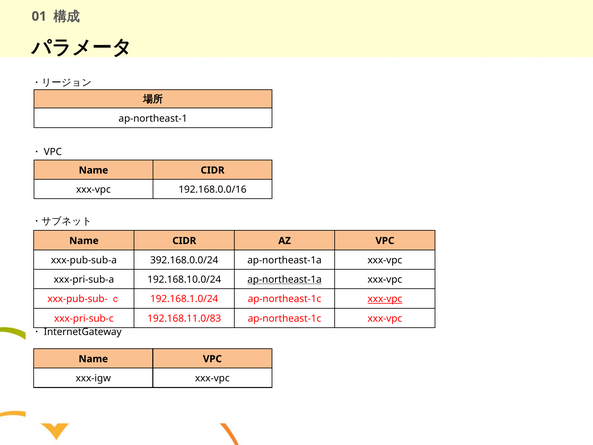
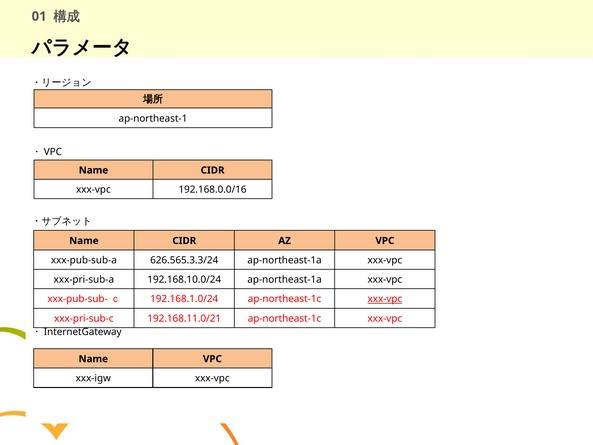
392.168.0.0/24: 392.168.0.0/24 -> 626.565.3.3/24 (184, 260)
ap-northeast-1a underline: present -> none (285, 279)
192.168.11.0/83: 192.168.11.0/83 -> 192.168.11.0/21 (184, 318)
